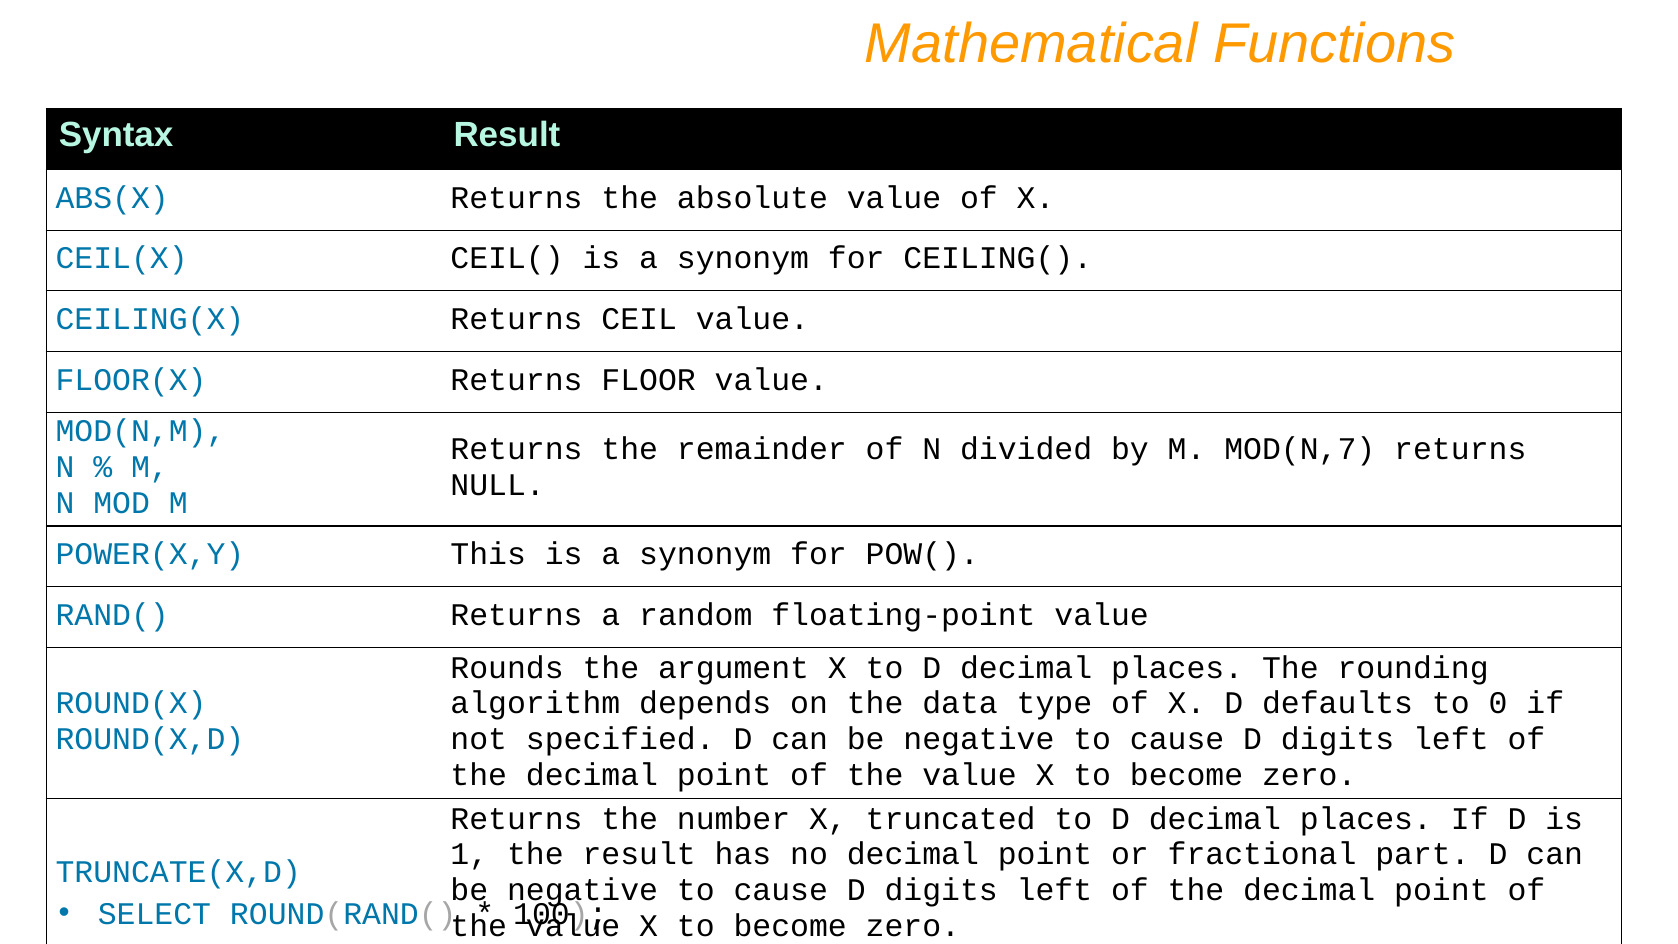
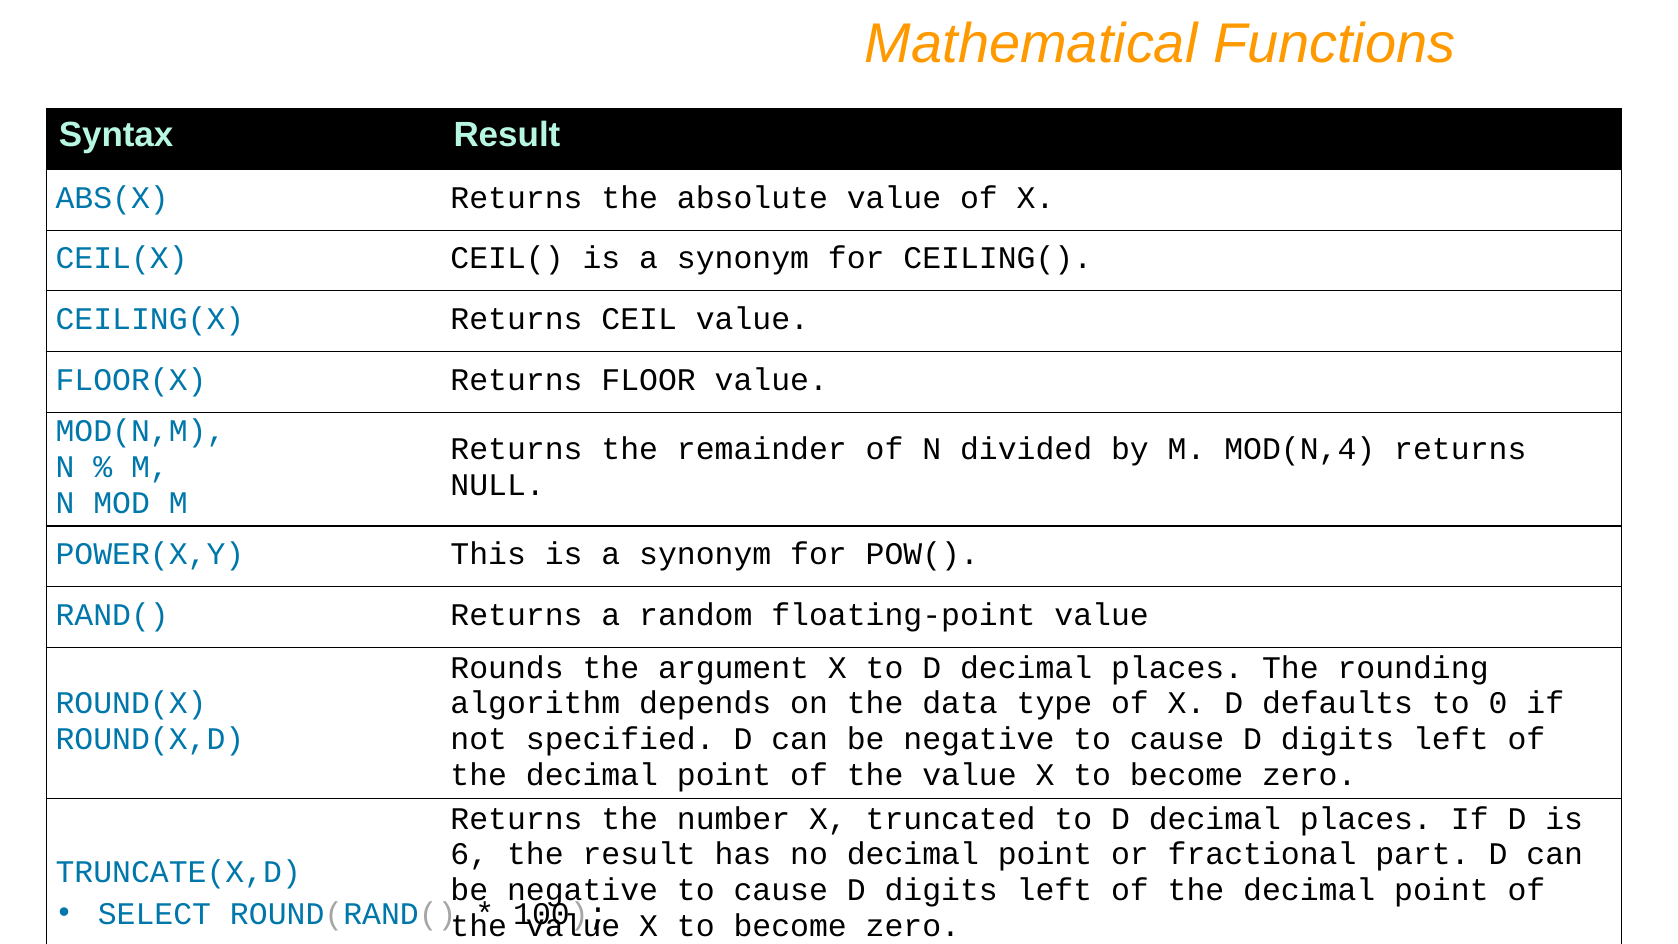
MOD(N,7: MOD(N,7 -> MOD(N,4 (1300, 449)
1: 1 -> 6 (469, 854)
